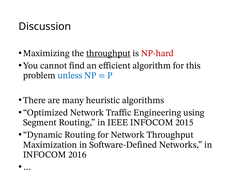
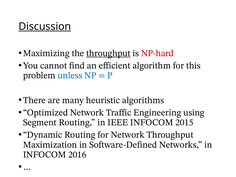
Discussion underline: none -> present (45, 26)
